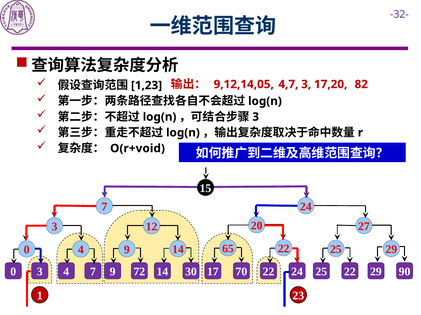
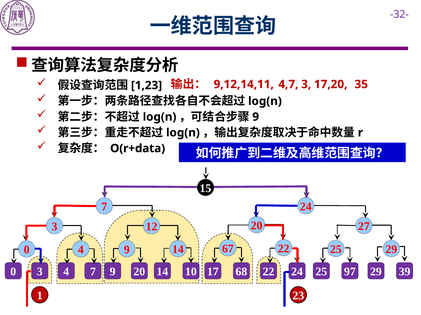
9,12,14,05: 9,12,14,05 -> 9,12,14,11 (244, 84)
82: 82 -> 35 (361, 84)
3: 3 -> 9 (256, 117)
O(r+void: O(r+void -> O(r+data (138, 149)
65: 65 -> 67 (228, 249)
0 72: 72 -> 20 (139, 272)
30: 30 -> 10 (191, 272)
70: 70 -> 68 (241, 272)
22 22: 22 -> 97 (350, 272)
90: 90 -> 39 (405, 272)
